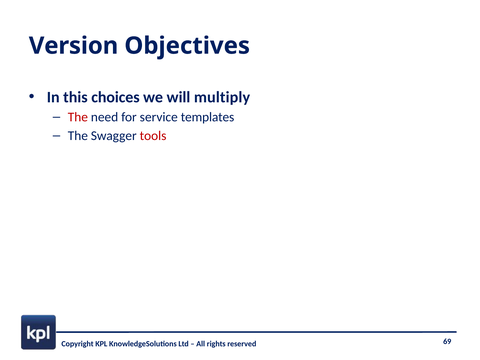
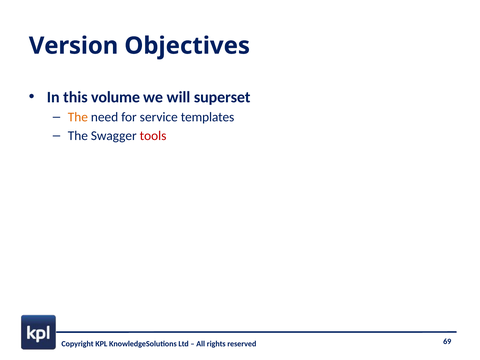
choices: choices -> volume (116, 97)
multiply: multiply -> superset (222, 97)
The colour: red -> orange (78, 117)
